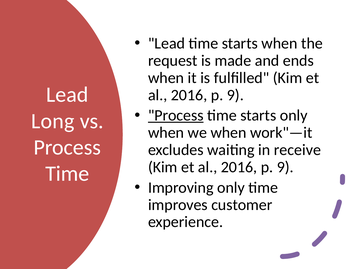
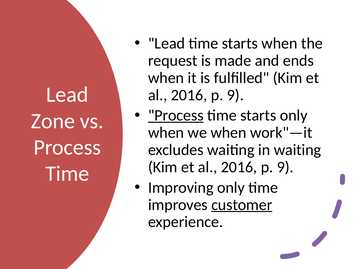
Long: Long -> Zone (53, 121)
in receive: receive -> waiting (297, 150)
customer underline: none -> present (242, 205)
